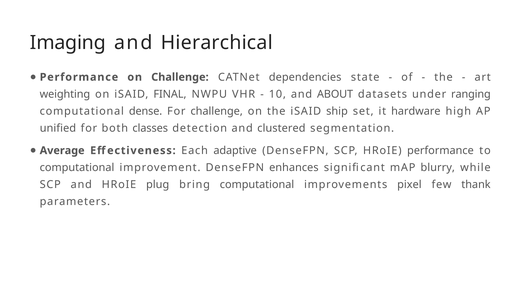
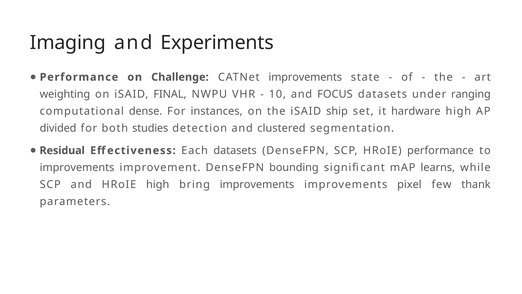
Hierarchical: Hierarchical -> Experiments (217, 43)
CATNet dependencies: dependencies -> improvements (305, 77)
ABOUT: ABOUT -> FOCUS (335, 94)
For challenge: challenge -> instances (217, 111)
unified: unified -> divided (58, 128)
classes: classes -> studies (150, 128)
Average: Average -> Residual (62, 150)
Each adaptive: adaptive -> datasets (235, 150)
computational: computational -> improvements (77, 167)
enhances: enhances -> bounding (294, 167)
blurry: blurry -> learns (438, 167)
HRoIE plug: plug -> high (158, 184)
bring computational: computational -> improvements (257, 184)
